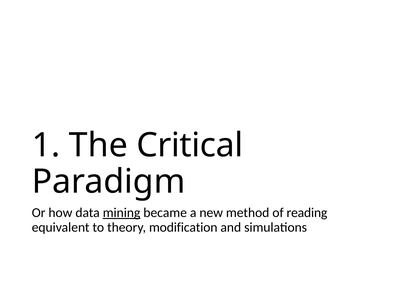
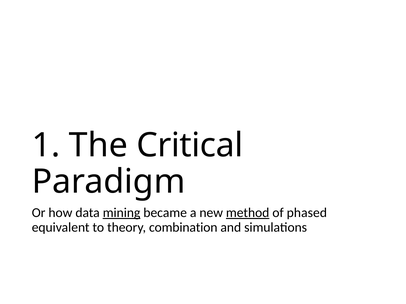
method underline: none -> present (248, 213)
reading: reading -> phased (307, 213)
modification: modification -> combination (183, 228)
